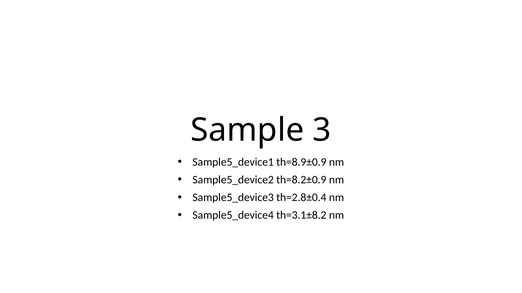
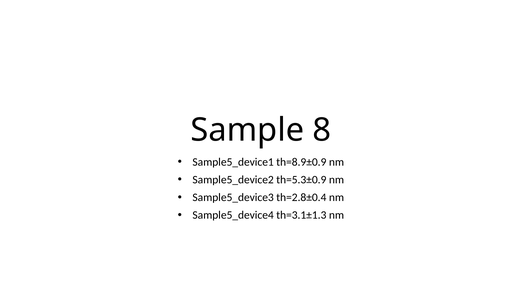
3: 3 -> 8 (322, 130)
th=8.2±0.9: th=8.2±0.9 -> th=5.3±0.9 (301, 180)
th=3.1±8.2: th=3.1±8.2 -> th=3.1±1.3 (301, 216)
